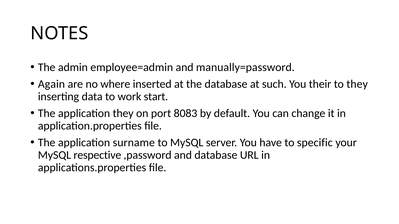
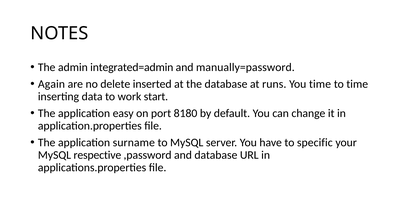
employee=admin: employee=admin -> integrated=admin (132, 67)
where: where -> delete (115, 84)
such: such -> runs (274, 84)
You their: their -> time (320, 84)
to they: they -> time (357, 84)
application they: they -> easy (123, 113)
8083: 8083 -> 8180 (186, 113)
